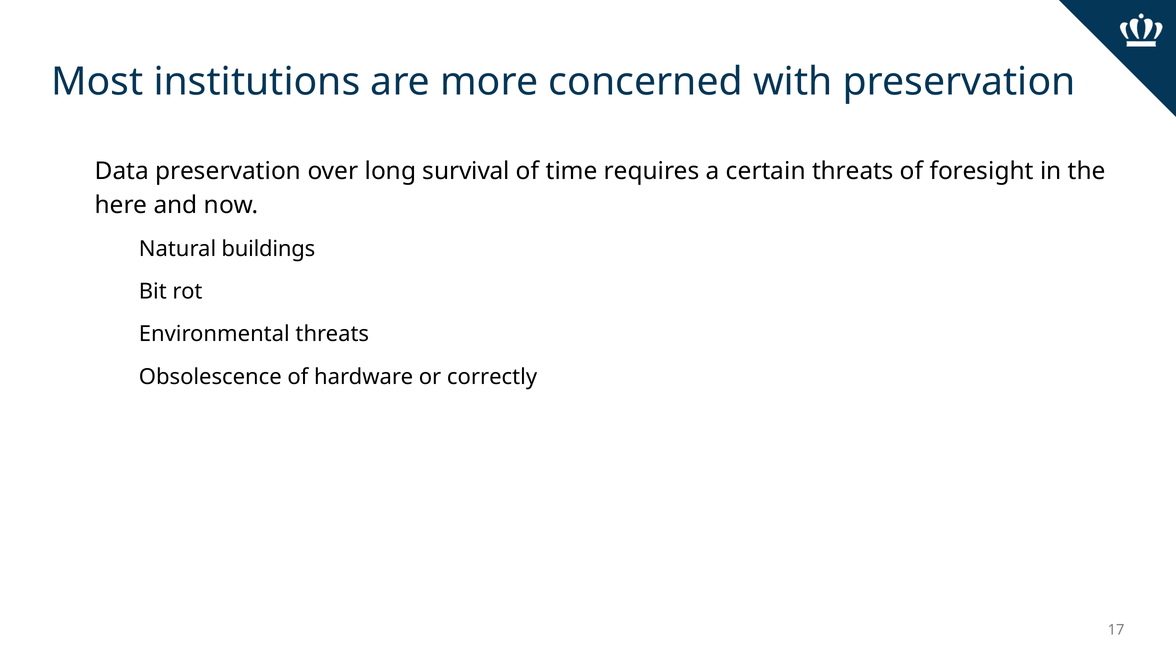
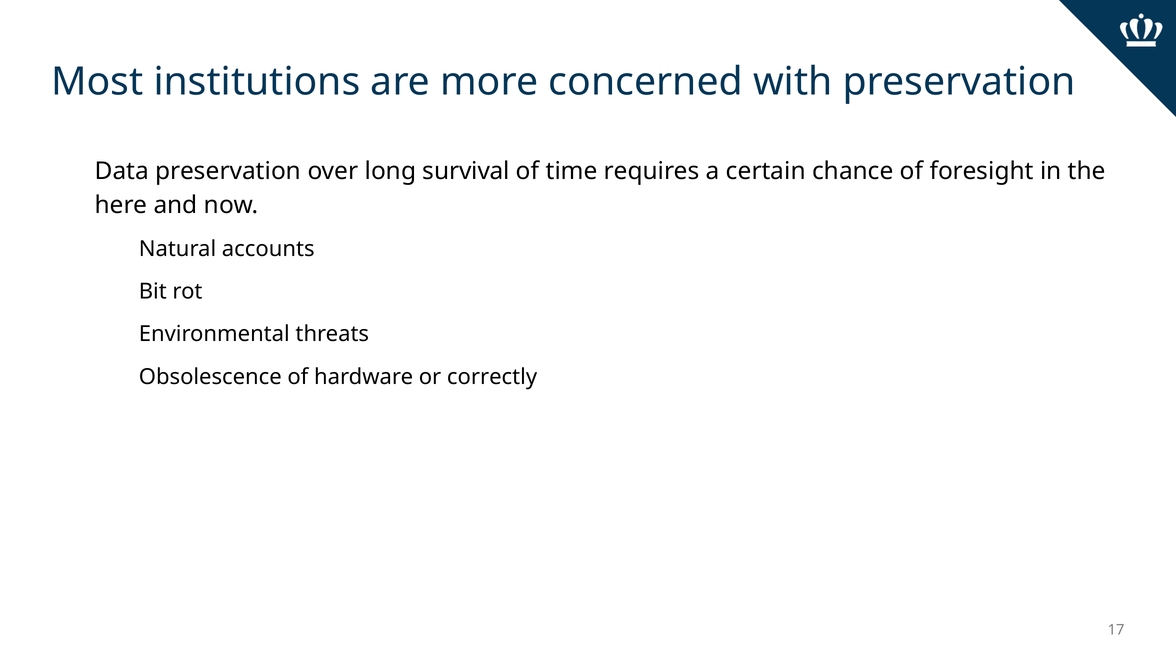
certain threats: threats -> chance (853, 171)
buildings: buildings -> accounts (268, 249)
